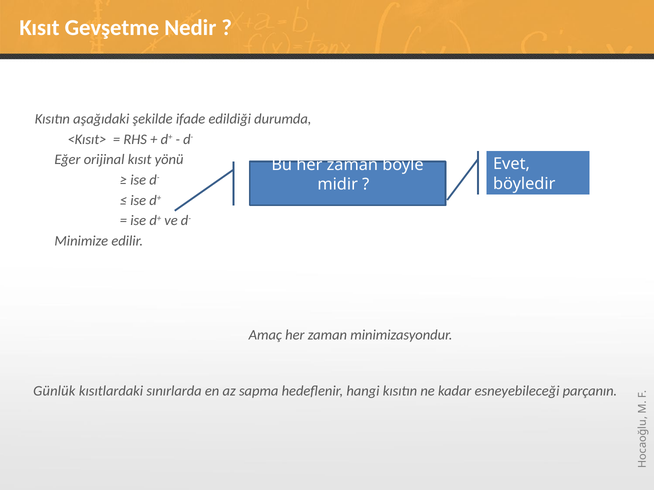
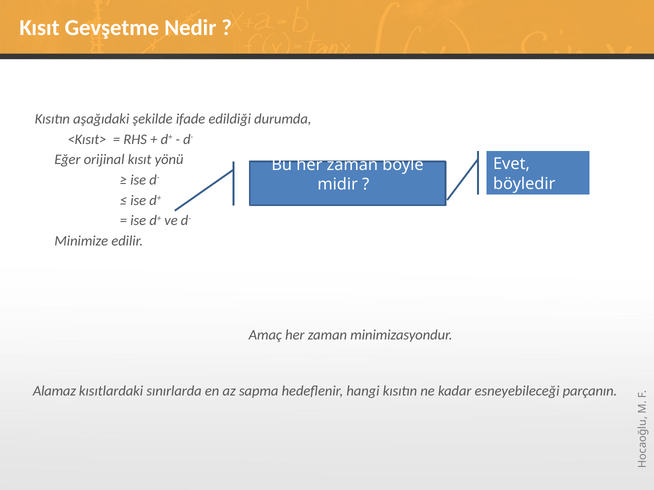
Günlük: Günlük -> Alamaz (54, 392)
